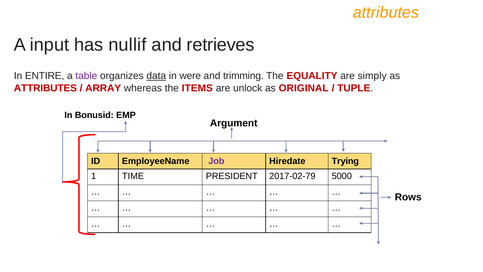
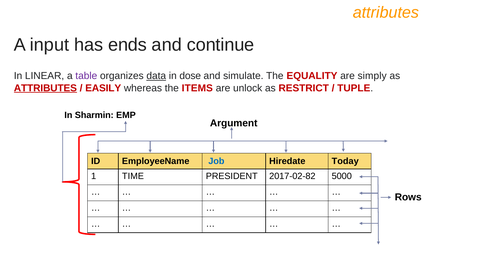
nullif: nullif -> ends (128, 45)
retrieves: retrieves -> continue (221, 45)
ENTIRE: ENTIRE -> LINEAR (45, 76)
were: were -> dose (190, 76)
trimming: trimming -> simulate (243, 76)
ATTRIBUTES underline: none -> present (45, 88)
ARRAY: ARRAY -> EASILY (103, 88)
ORIGINAL: ORIGINAL -> RESTRICT (304, 88)
Bonusid: Bonusid -> Sharmin (94, 115)
Job colour: purple -> blue (216, 161)
Trying: Trying -> Today (345, 161)
2017-02-79: 2017-02-79 -> 2017-02-82 (292, 176)
